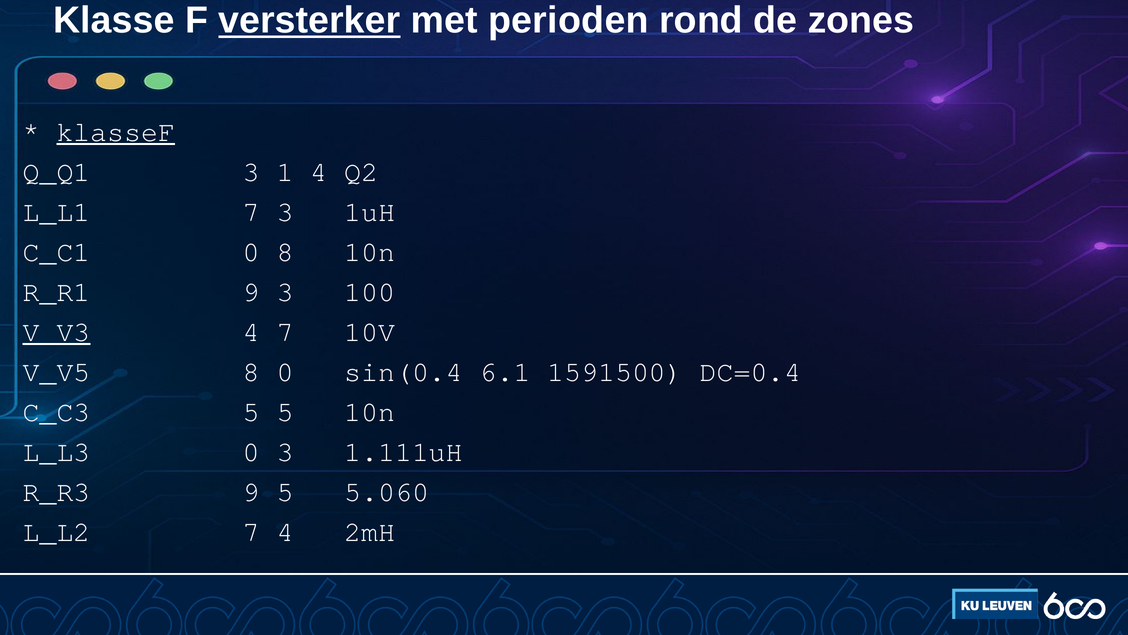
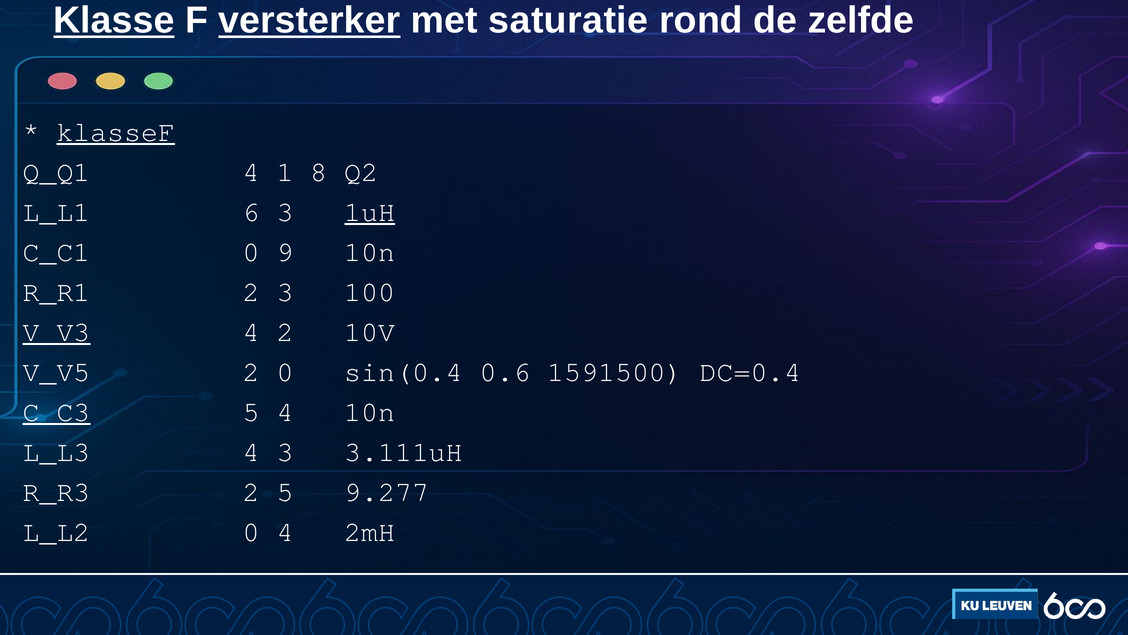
Klasse underline: none -> present (114, 21)
perioden: perioden -> saturatie (568, 21)
zones: zones -> zelfde (861, 21)
Q_Q1 3: 3 -> 4 (251, 172)
1 4: 4 -> 8 (319, 172)
L_L1 7: 7 -> 6 (251, 212)
1uH underline: none -> present (370, 212)
0 8: 8 -> 9 (285, 252)
R_R1 9: 9 -> 2 (251, 292)
4 7: 7 -> 2 (285, 332)
V_V5 8: 8 -> 2 (251, 372)
6.1: 6.1 -> 0.6 (505, 372)
C_C3 underline: none -> present (57, 412)
5 5: 5 -> 4 (285, 412)
L_L3 0: 0 -> 4 (251, 452)
1.111uH: 1.111uH -> 3.111uH (404, 452)
R_R3 9: 9 -> 2 (251, 491)
5.060: 5.060 -> 9.277 (387, 491)
L_L2 7: 7 -> 0 (251, 531)
